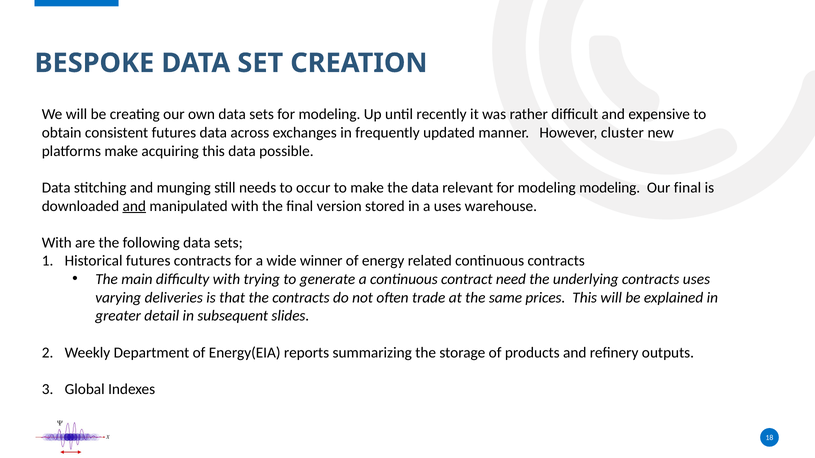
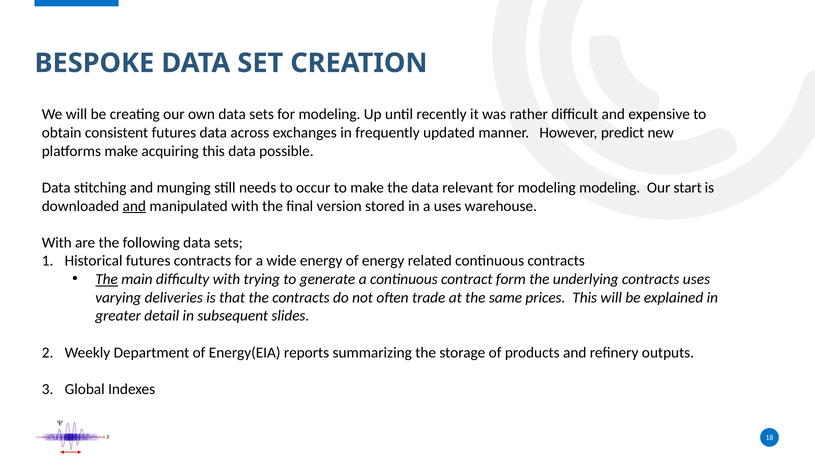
cluster: cluster -> predict (623, 133)
Our final: final -> start (688, 188)
wide winner: winner -> energy (321, 261)
The underline: none -> present (107, 280)
need: need -> form (511, 280)
